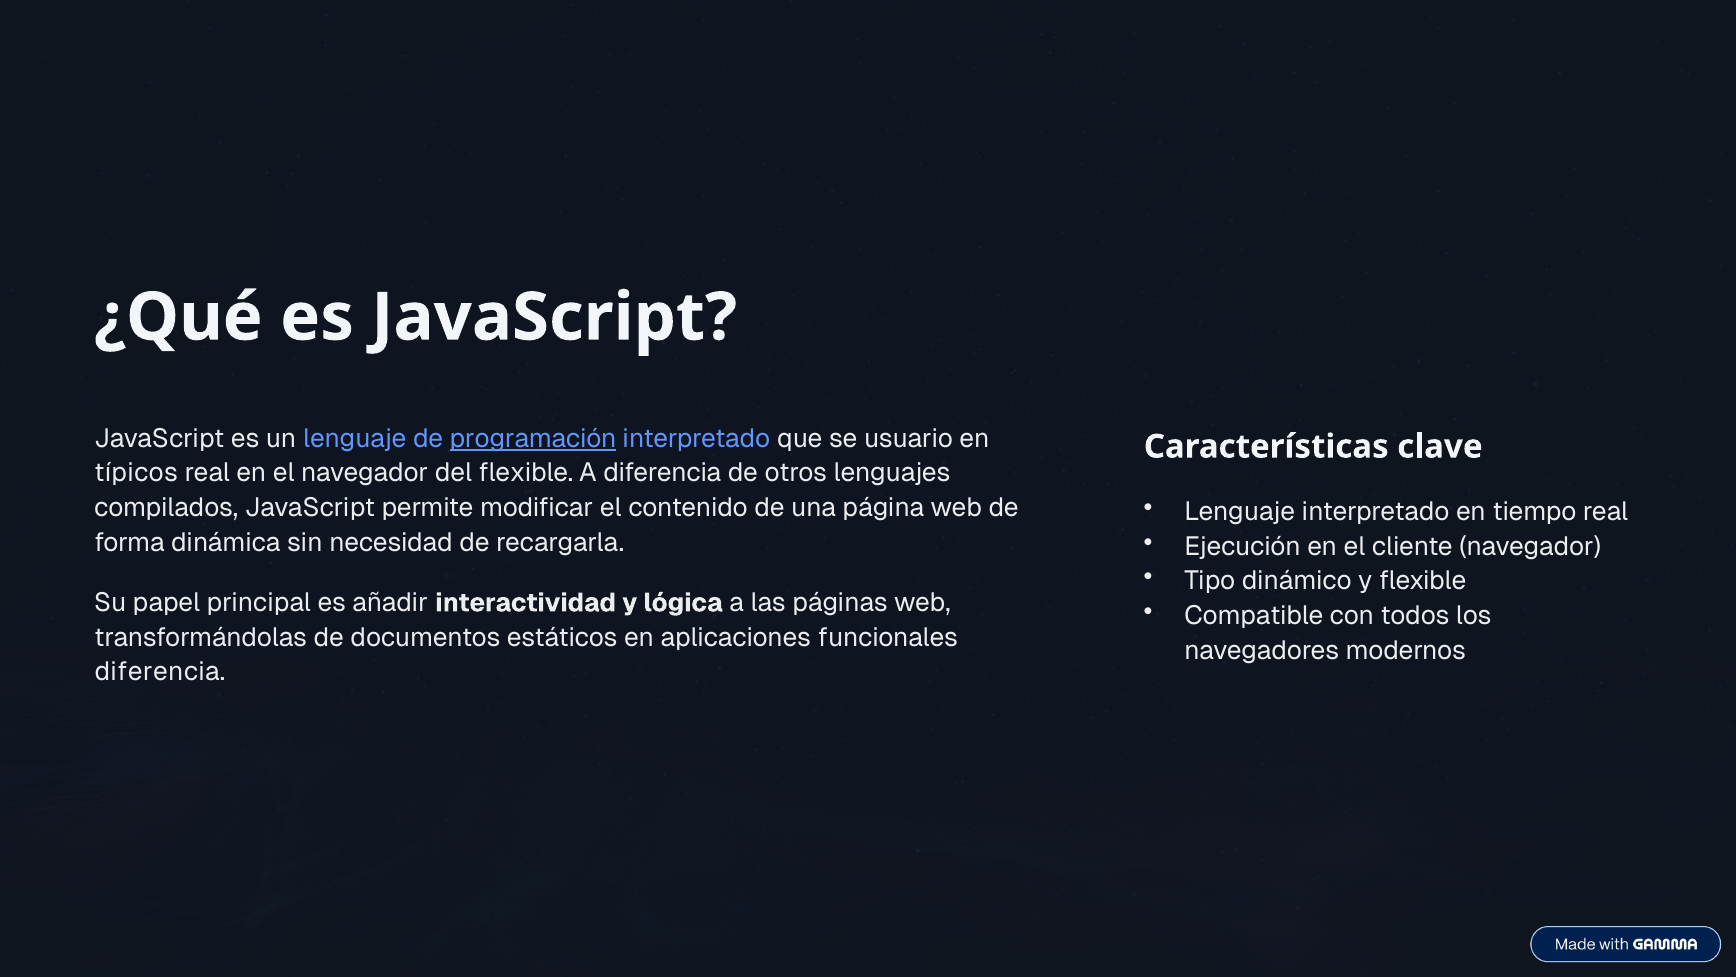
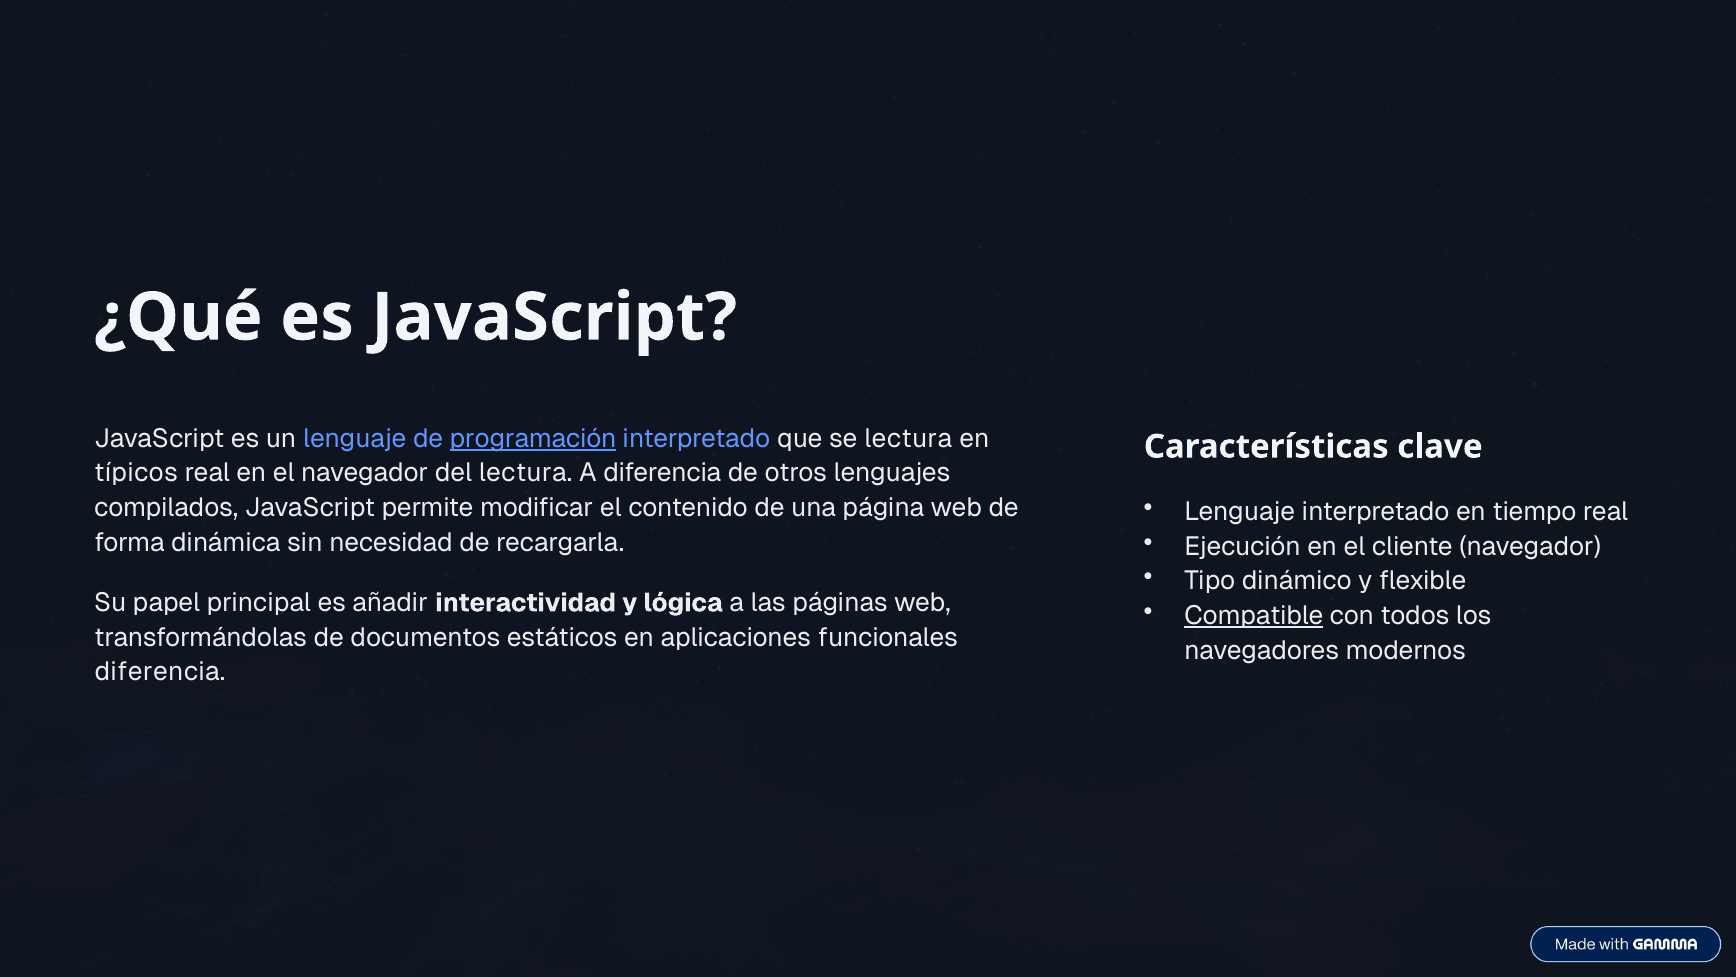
se usuario: usuario -> lectura (908, 438)
del flexible: flexible -> lectura (525, 473)
Compatible underline: none -> present (1254, 616)
